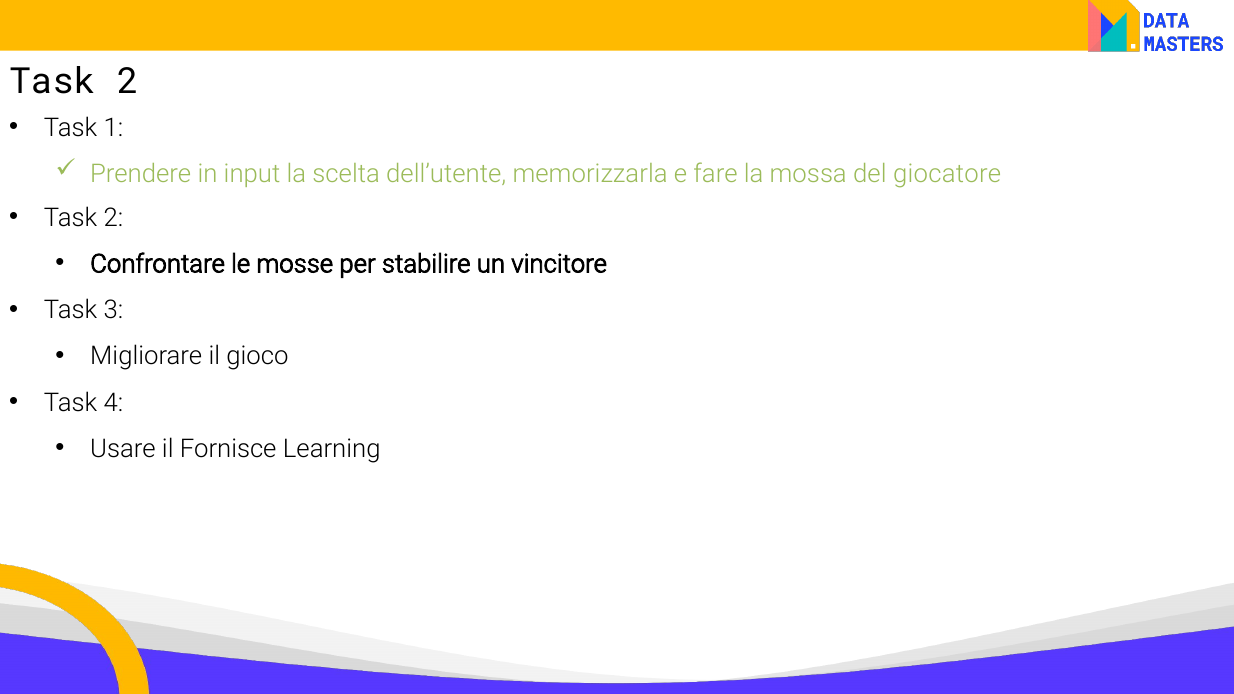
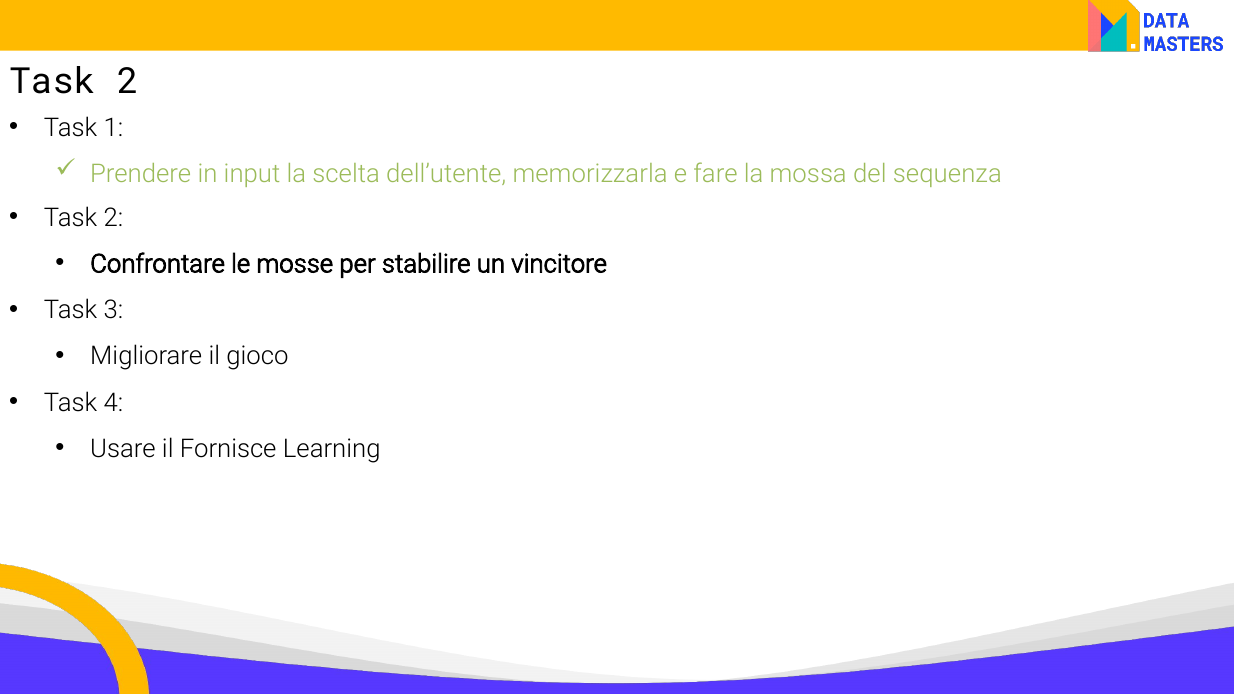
giocatore: giocatore -> sequenza (947, 174)
